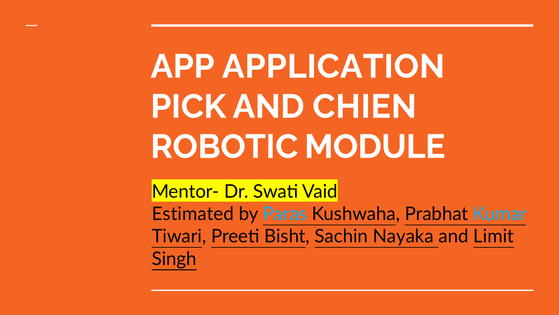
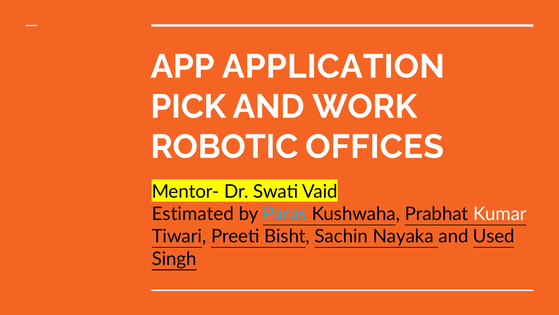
CHIEN: CHIEN -> WORK (365, 107)
MODULE: MODULE -> OFFICES (375, 147)
Kumar colour: light blue -> white (500, 214)
Limit: Limit -> Used (494, 236)
